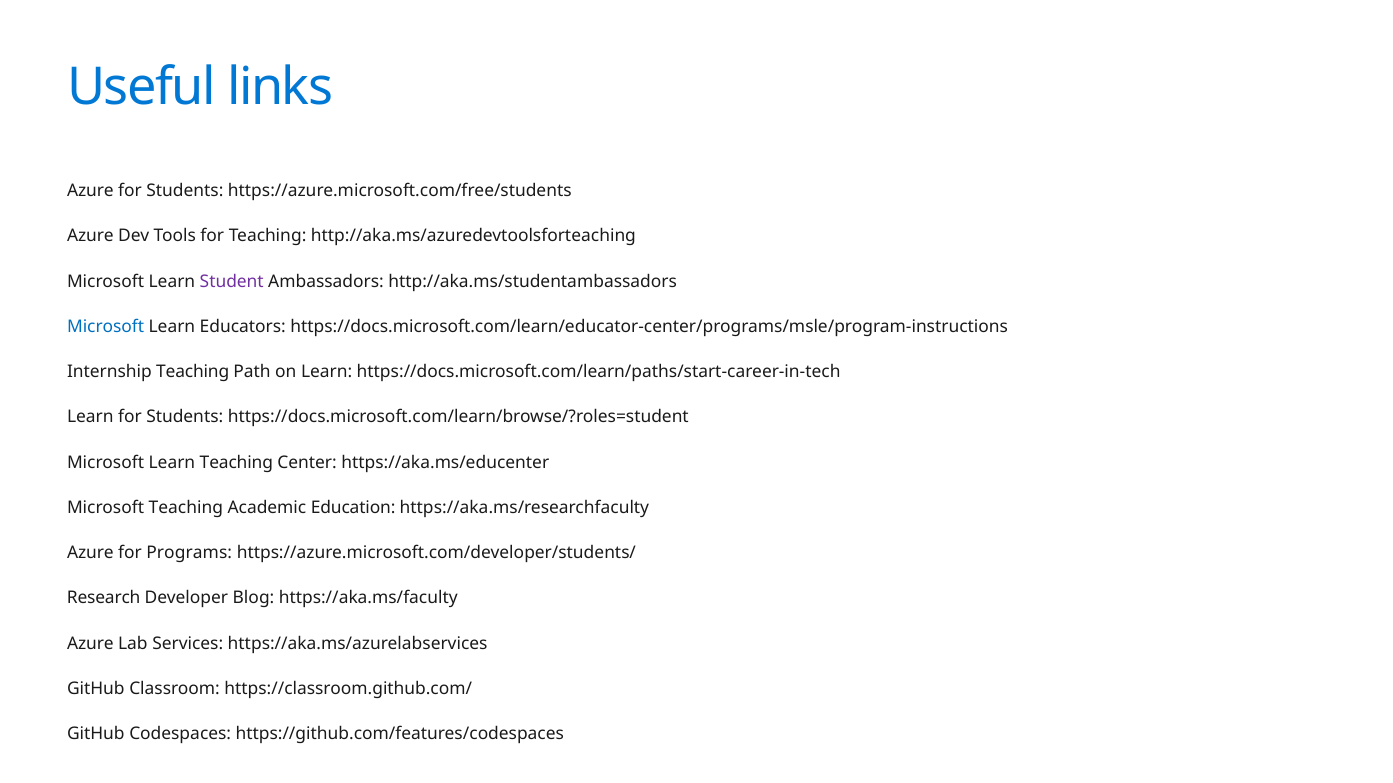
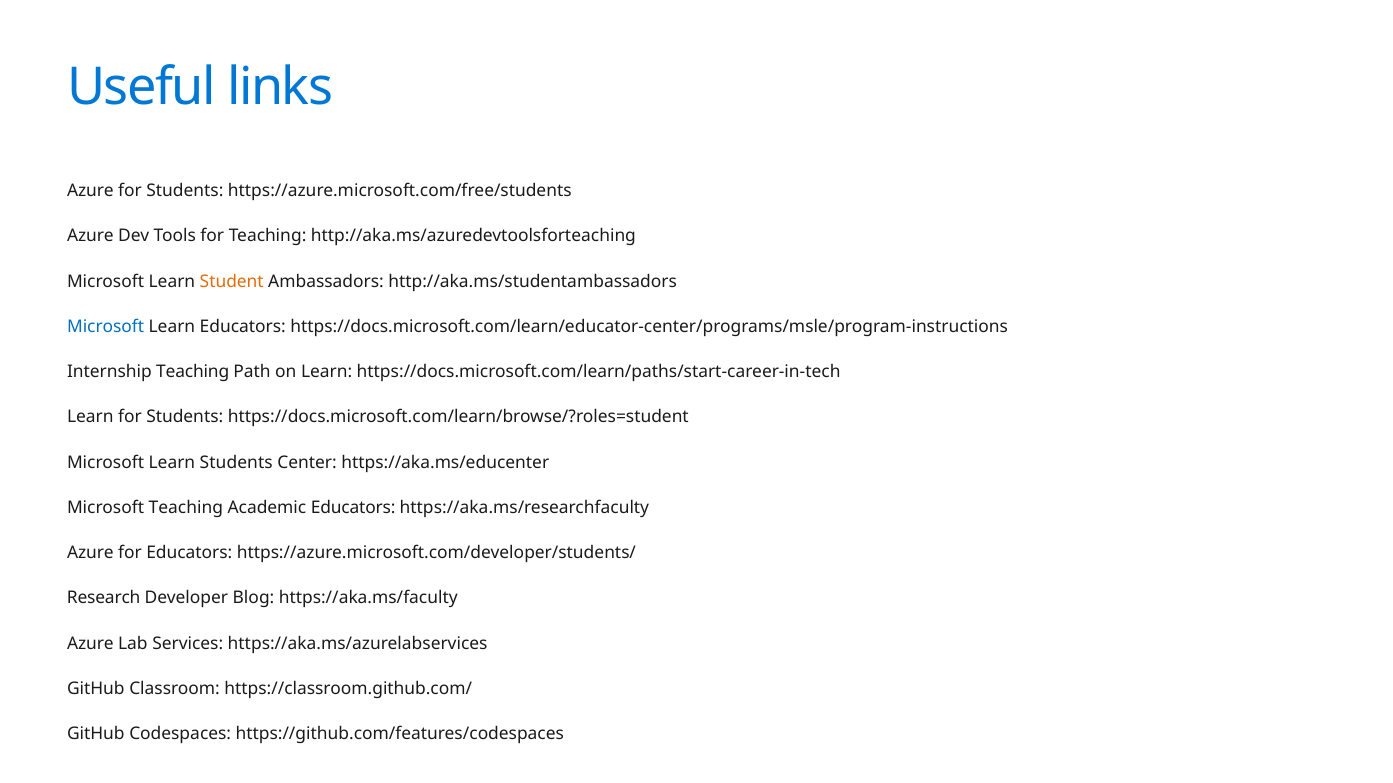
Student colour: purple -> orange (232, 282)
Learn Teaching: Teaching -> Students (236, 463)
Academic Education: Education -> Educators (353, 508)
for Programs: Programs -> Educators (189, 553)
